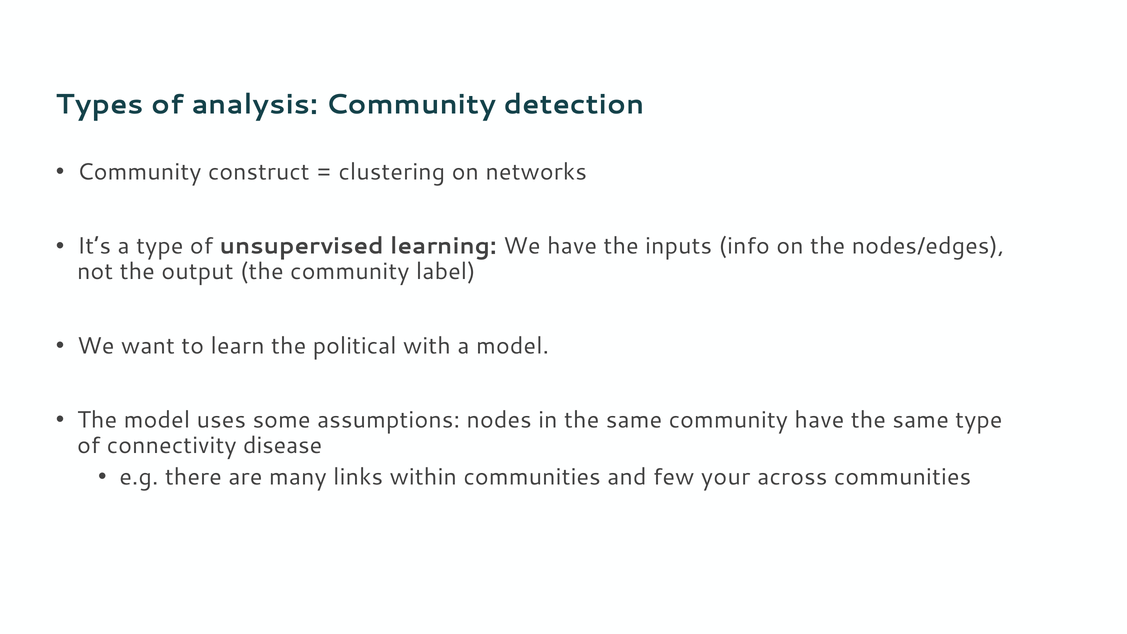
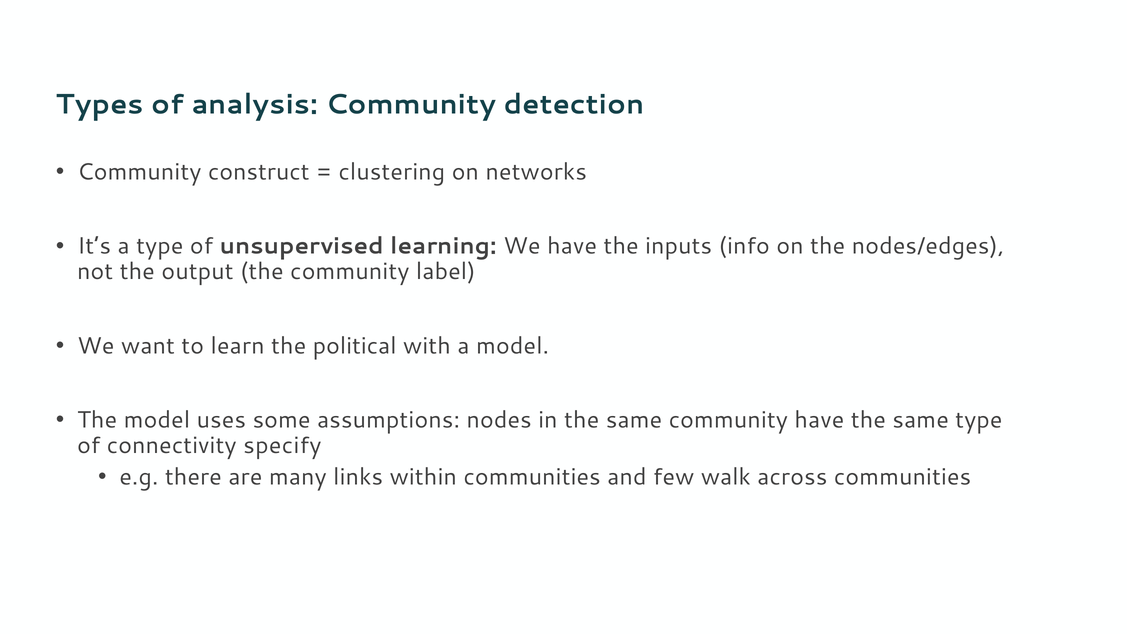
disease: disease -> specify (282, 446)
your: your -> walk (726, 477)
